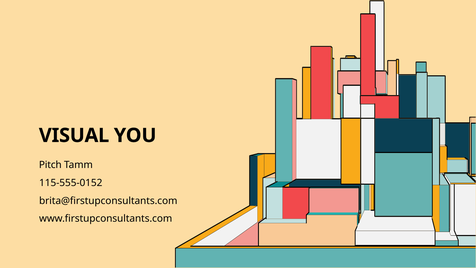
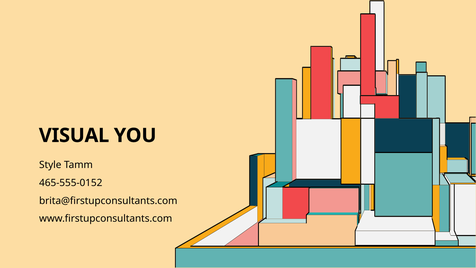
Pitch: Pitch -> Style (50, 165)
115-555-0152: 115-555-0152 -> 465-555-0152 (71, 183)
